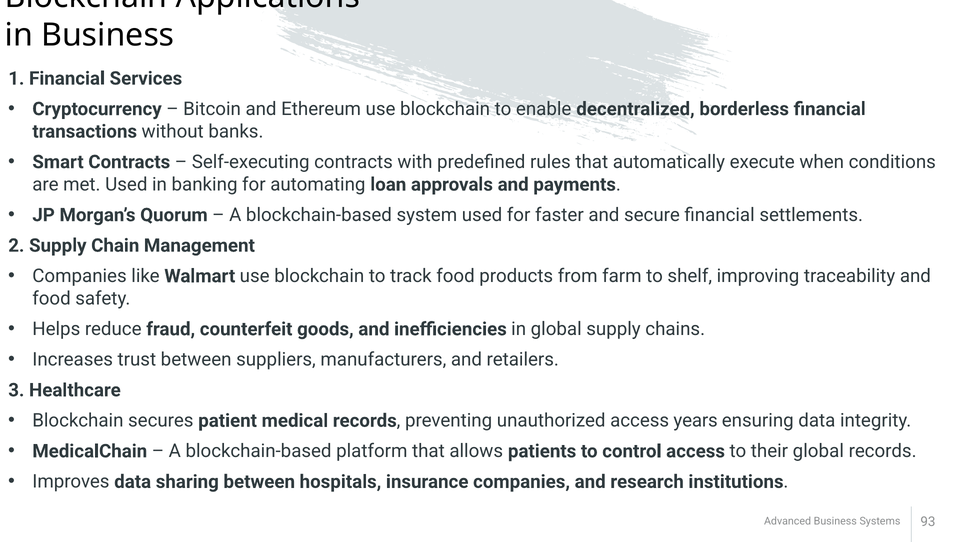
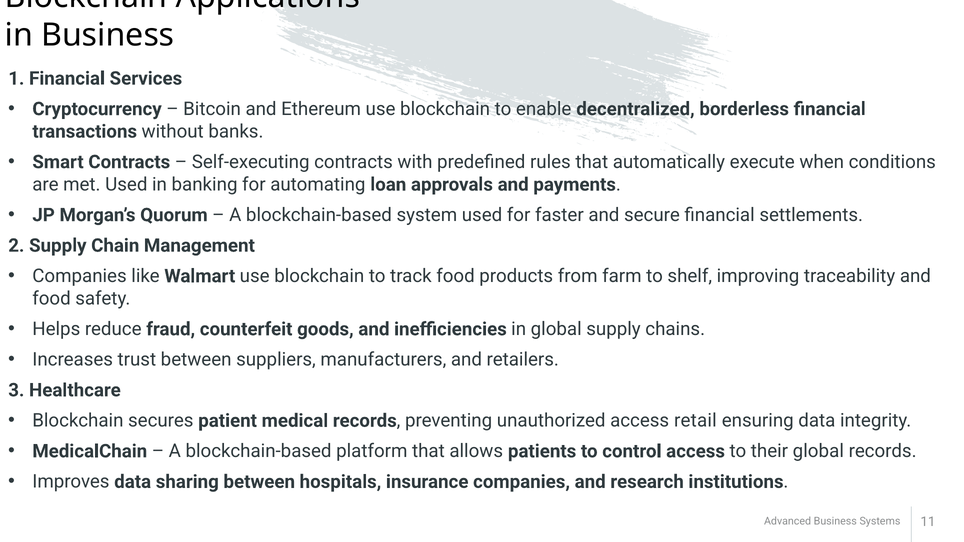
years: years -> retail (695, 421)
93: 93 -> 11 (928, 522)
